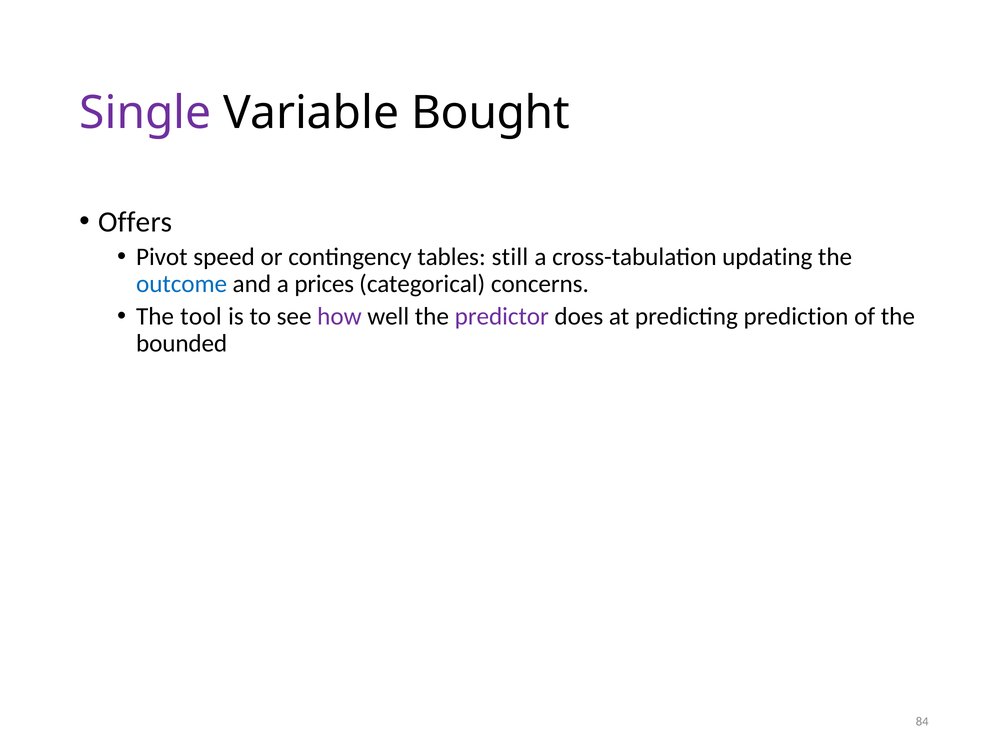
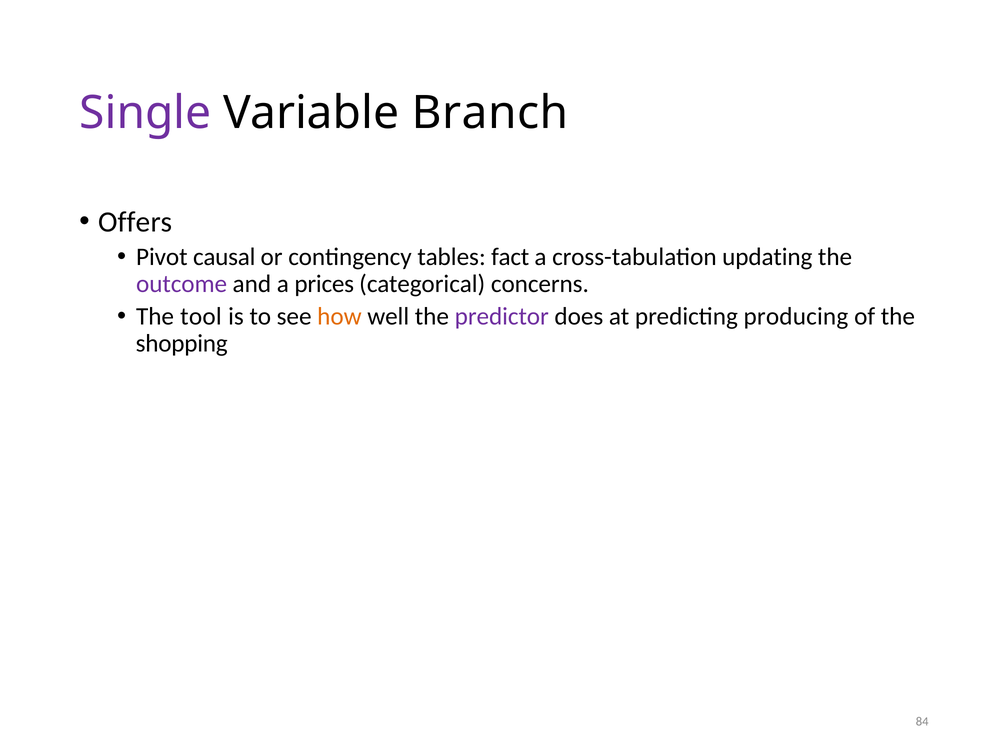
Bought: Bought -> Branch (490, 113)
speed: speed -> causal (224, 257)
still: still -> fact (510, 257)
outcome colour: blue -> purple (182, 284)
how colour: purple -> orange (339, 316)
prediction: prediction -> producing (796, 316)
bounded: bounded -> shopping (182, 344)
